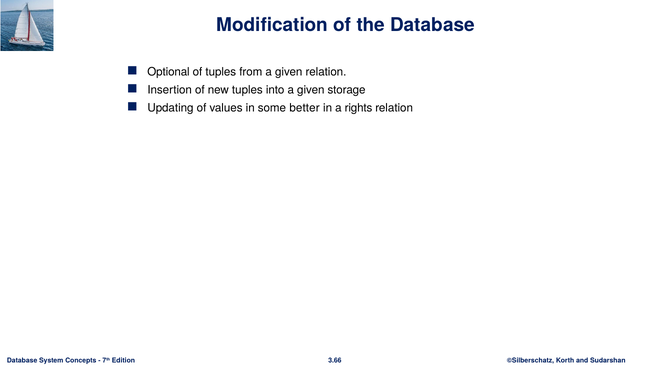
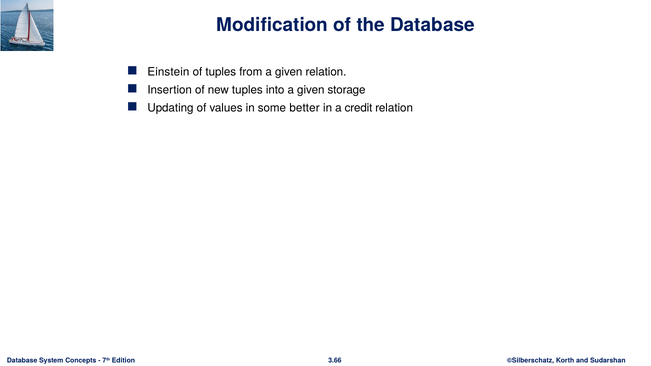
Optional: Optional -> Einstein (168, 72)
rights: rights -> credit (359, 108)
